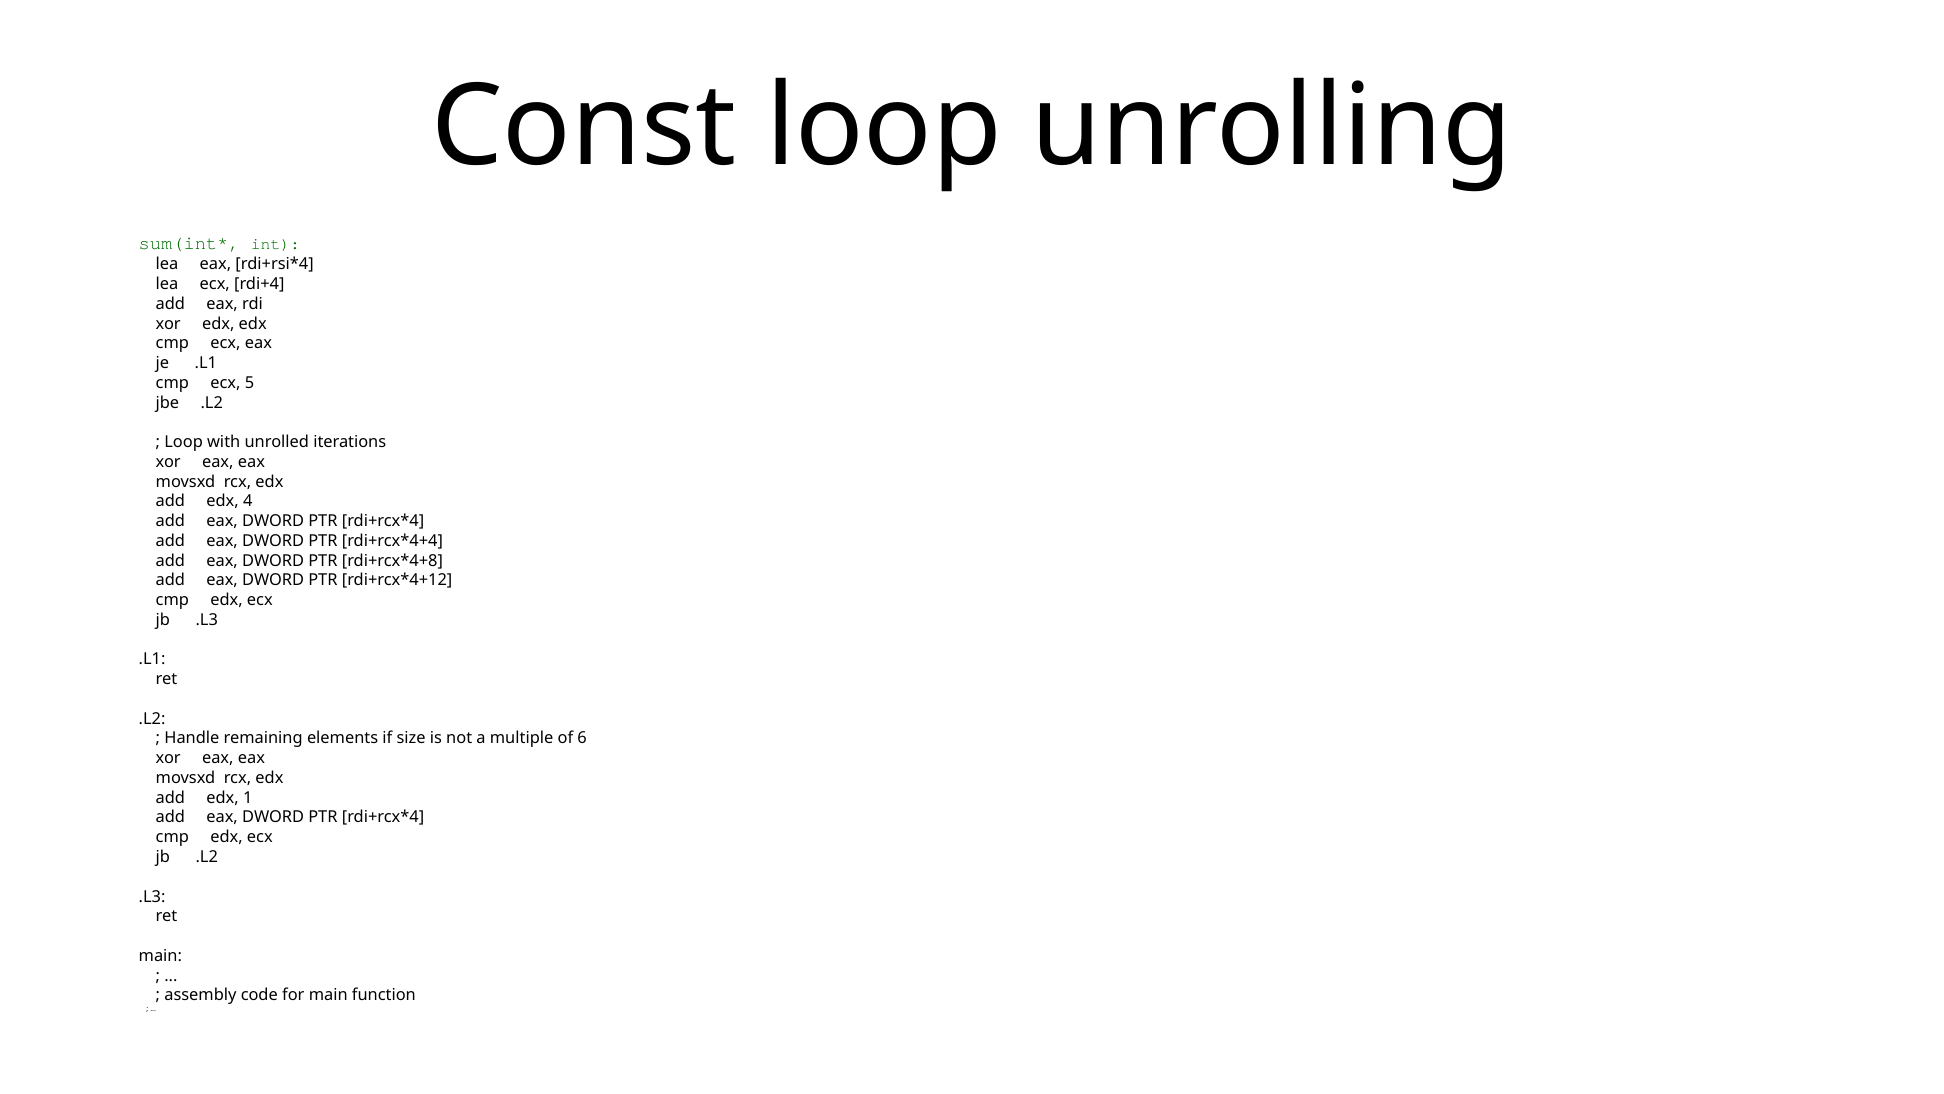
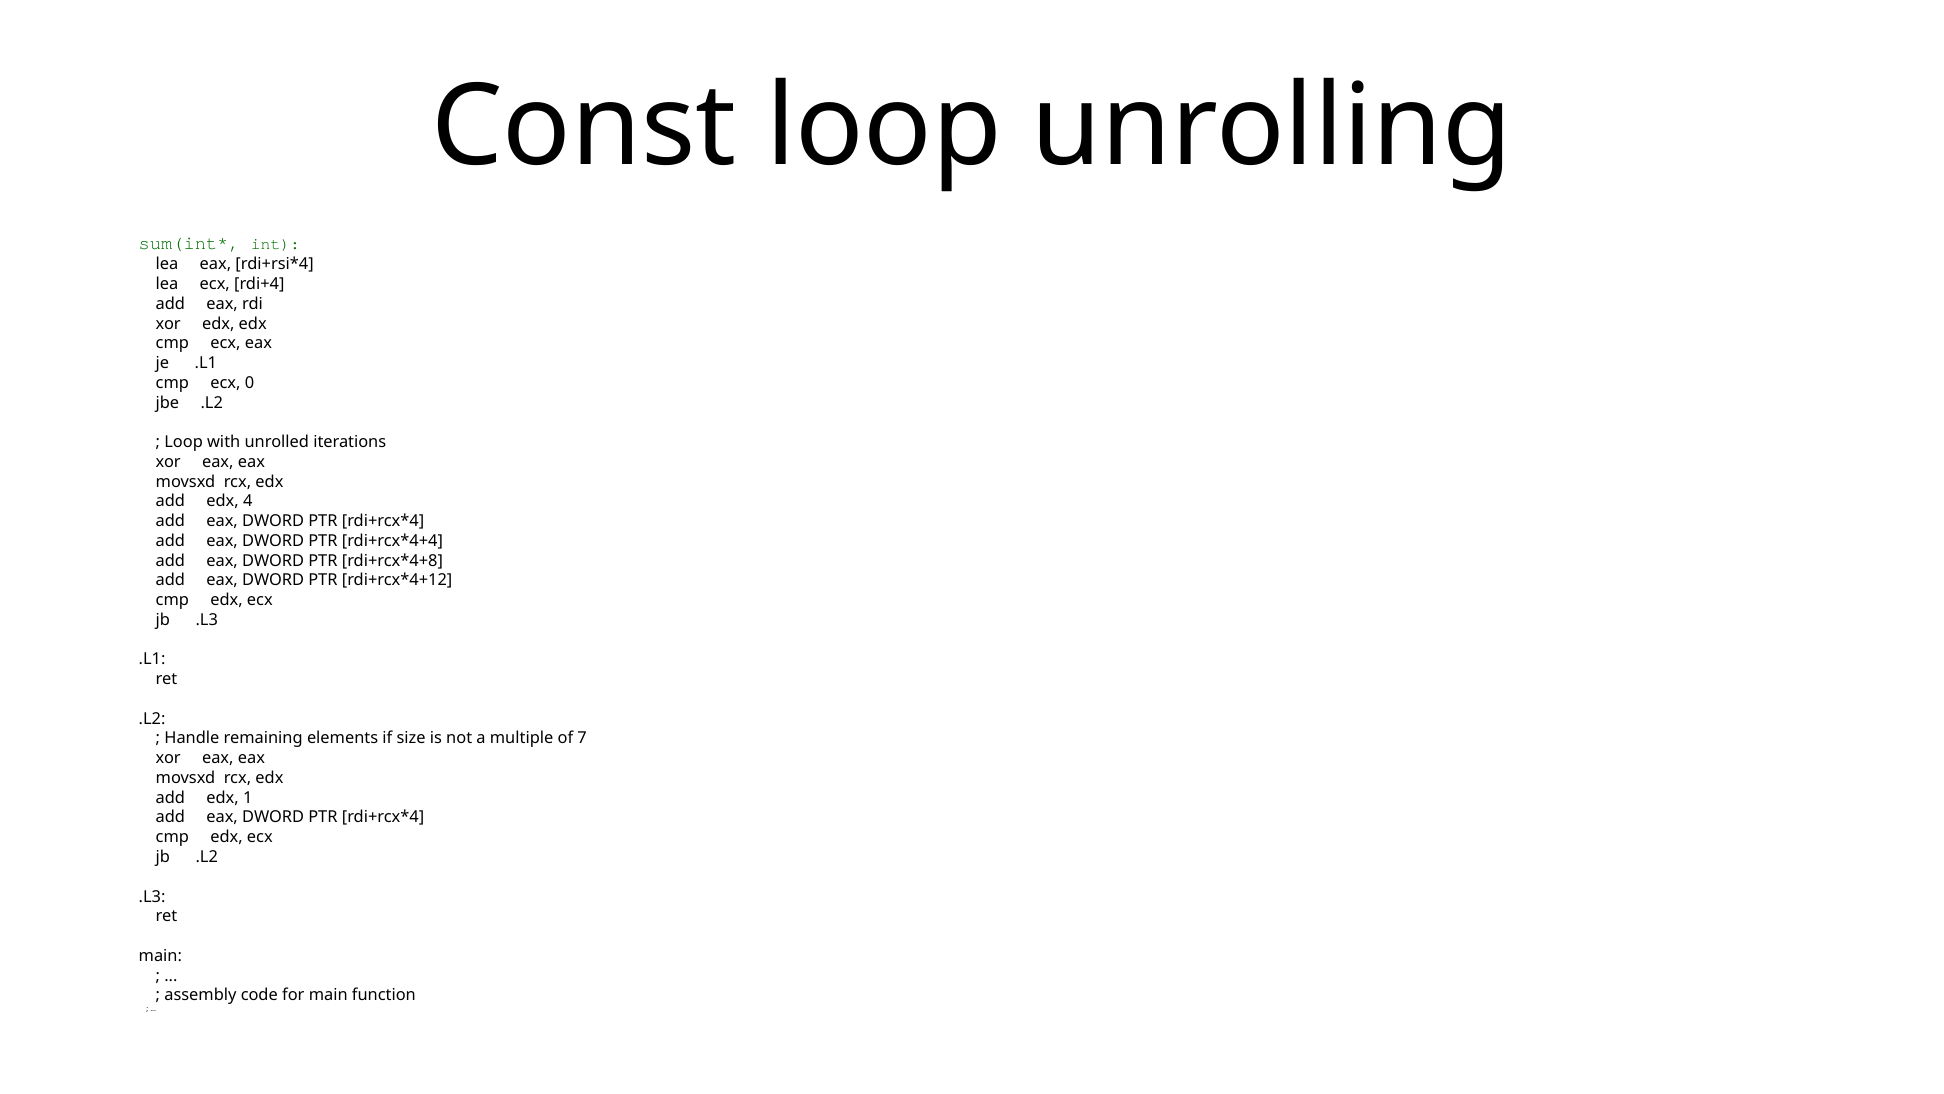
5: 5 -> 0 (249, 383)
6: 6 -> 7 (582, 738)
